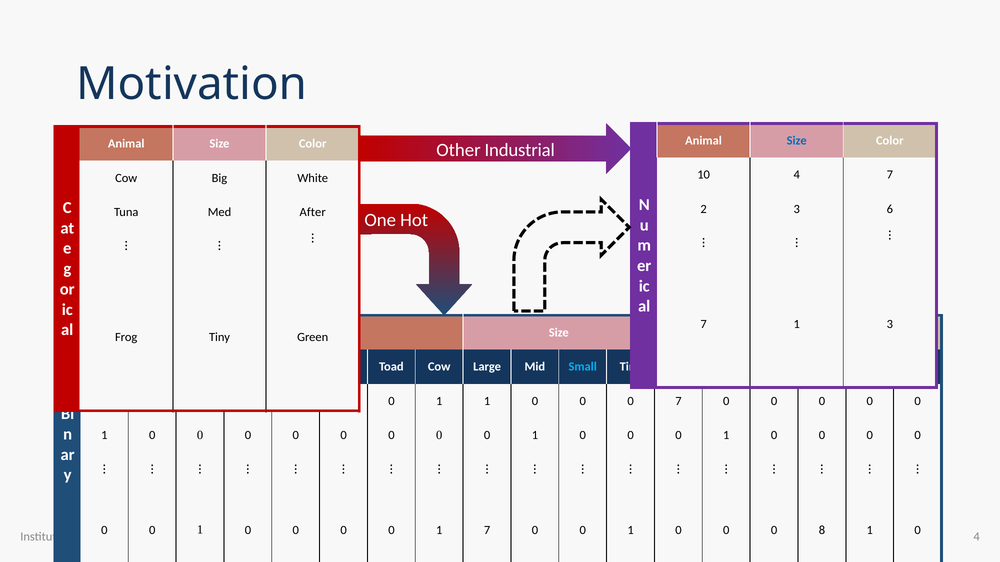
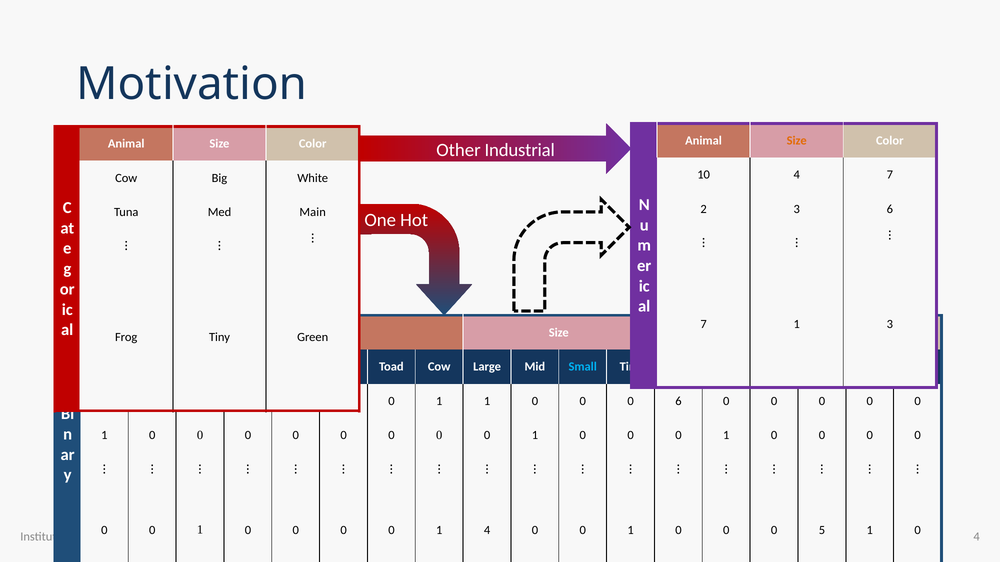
Size colour: blue -> orange (797, 141)
After: After -> Main (313, 212)
0 7: 7 -> 6 (678, 401)
1 7: 7 -> 4 (487, 530)
8: 8 -> 5 (822, 530)
